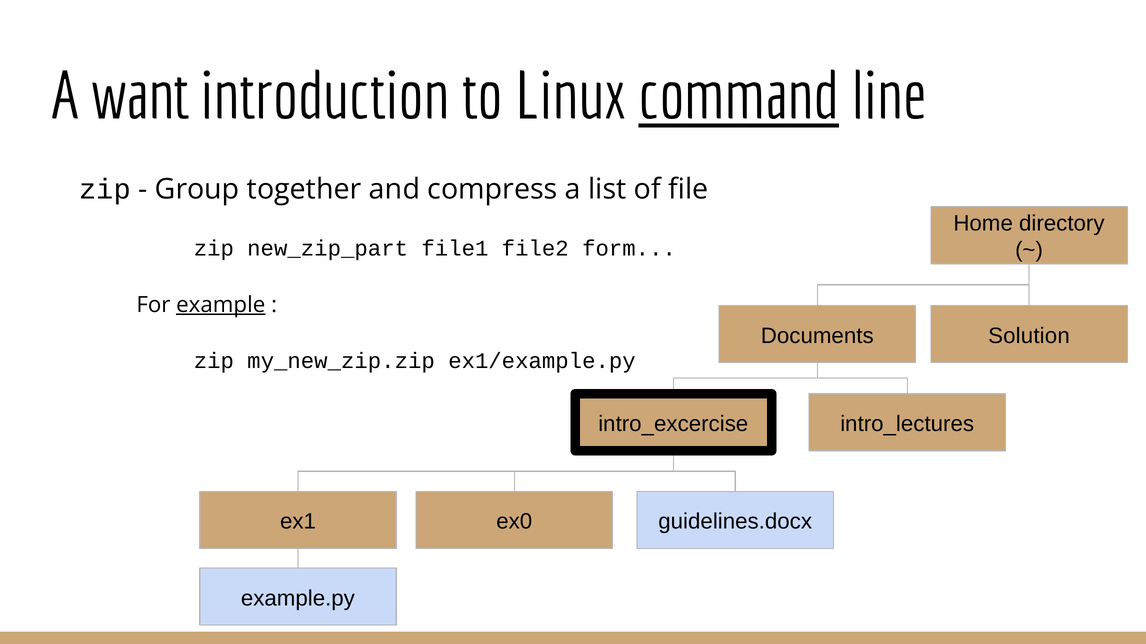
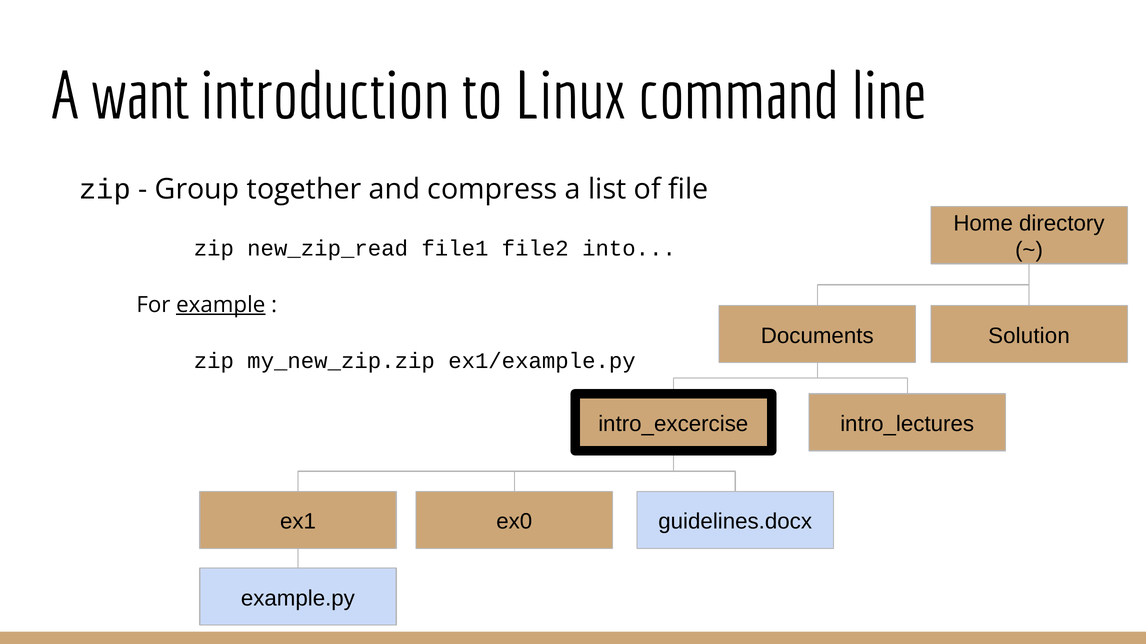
command underline: present -> none (739, 97)
new_zip_part: new_zip_part -> new_zip_read (328, 249)
form: form -> into (629, 249)
